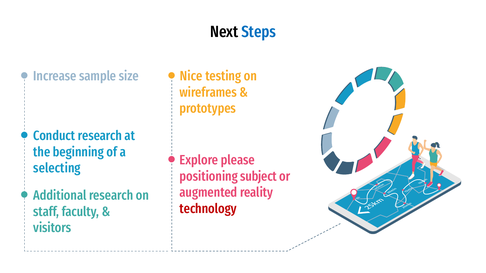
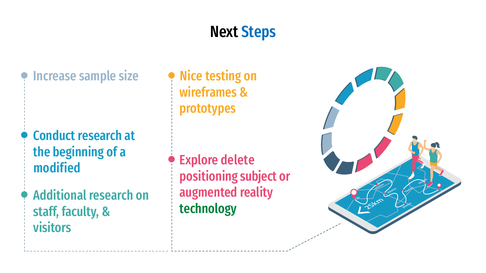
please: please -> delete (238, 160)
selecting: selecting -> modified (57, 168)
technology colour: red -> green (208, 209)
